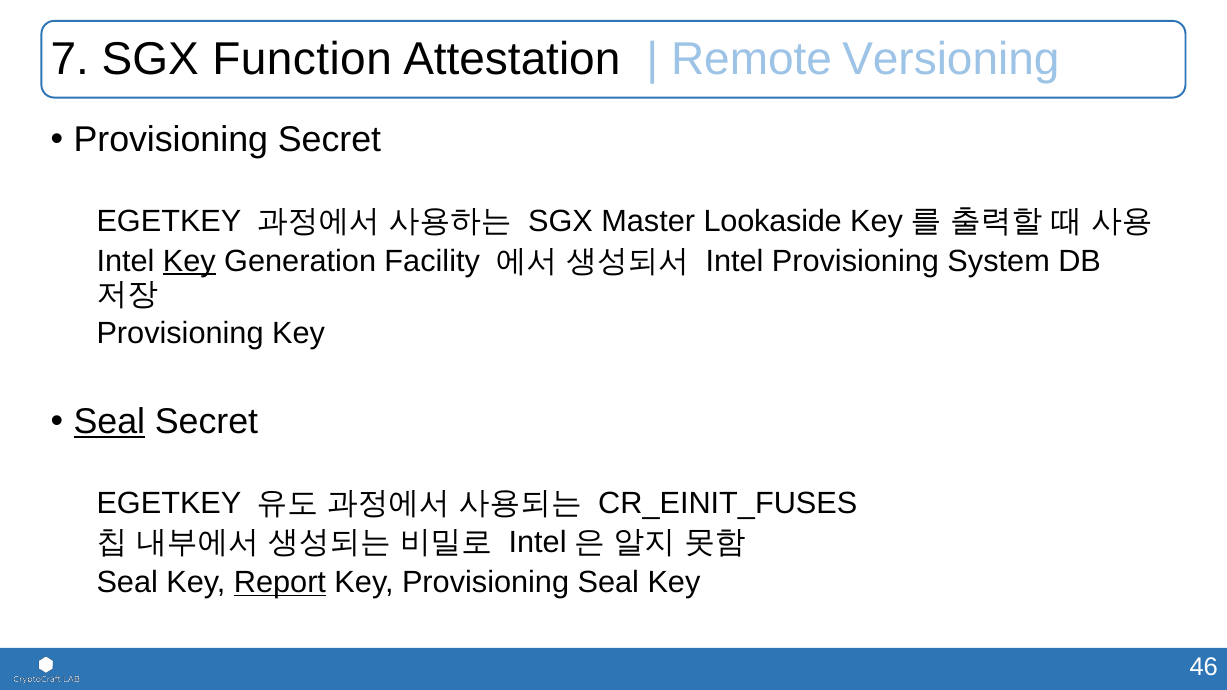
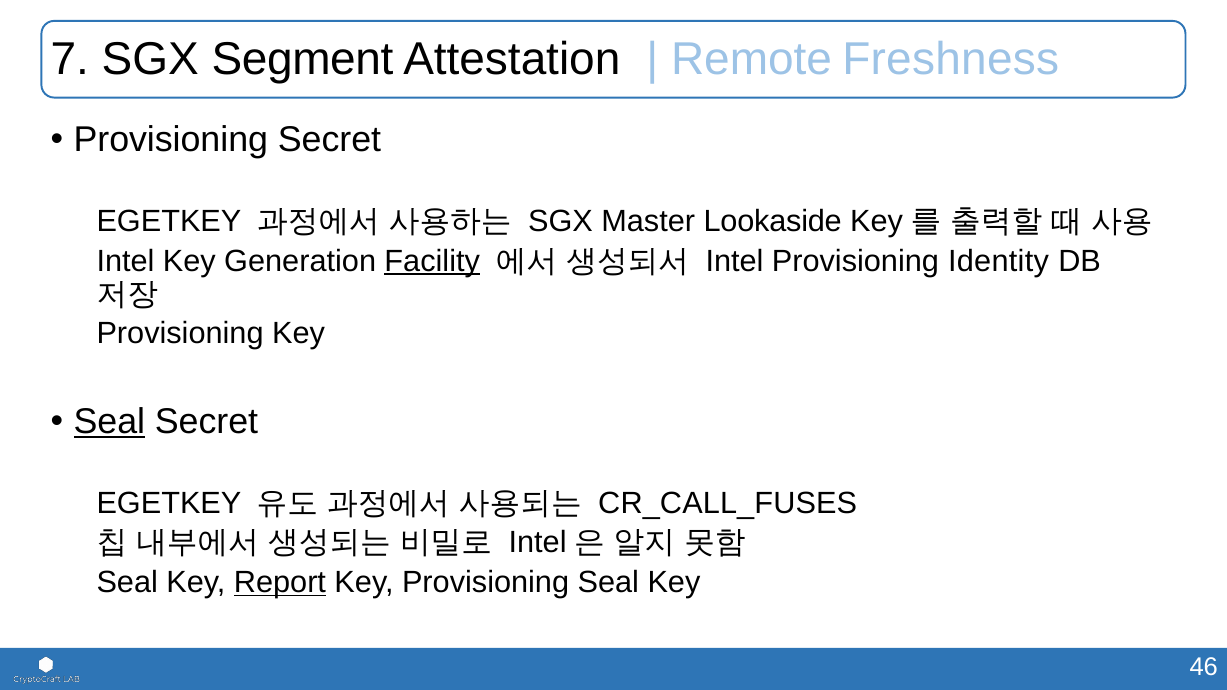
Function: Function -> Segment (302, 59)
Versioning: Versioning -> Freshness (951, 59)
Key underline: present -> none (189, 261)
Facility underline: none -> present (432, 261)
System: System -> Identity (999, 261)
CR_EINIT_FUSES: CR_EINIT_FUSES -> CR_CALL_FUSES (728, 504)
